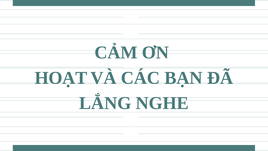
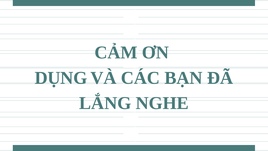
HOẠT: HOẠT -> DỤNG (61, 78)
